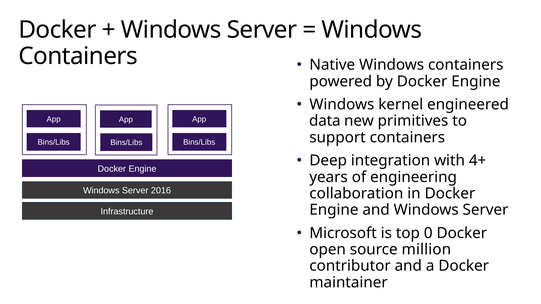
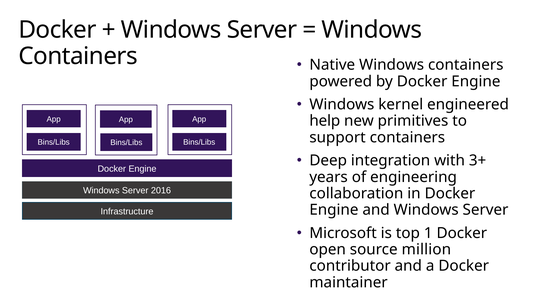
data: data -> help (325, 121)
4+: 4+ -> 3+ (478, 161)
0: 0 -> 1 (428, 233)
